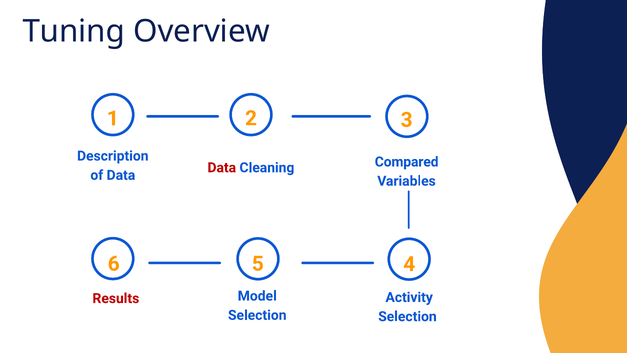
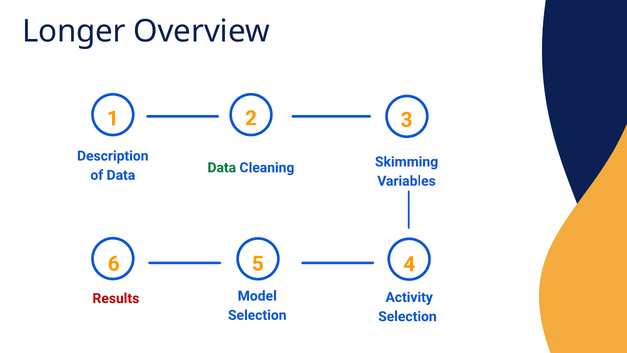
Tuning: Tuning -> Longer (74, 31)
Compared: Compared -> Skimming (407, 162)
Data colour: red -> green (222, 168)
